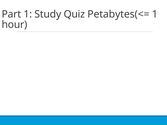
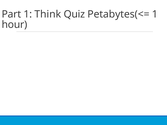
Study: Study -> Think (48, 14)
